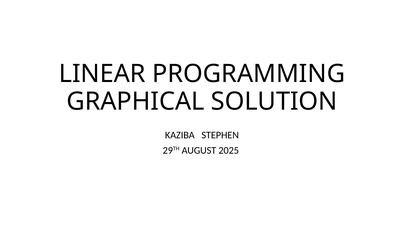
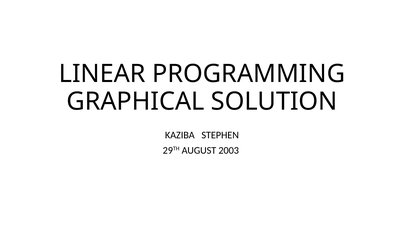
2025: 2025 -> 2003 (229, 150)
